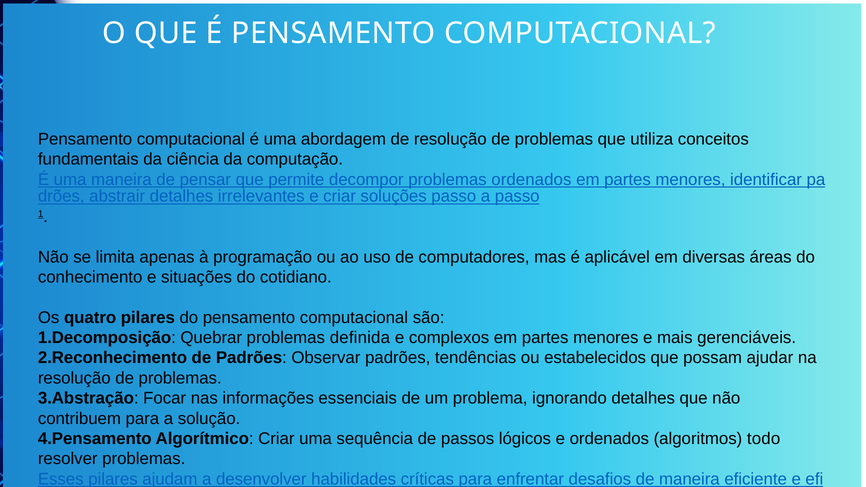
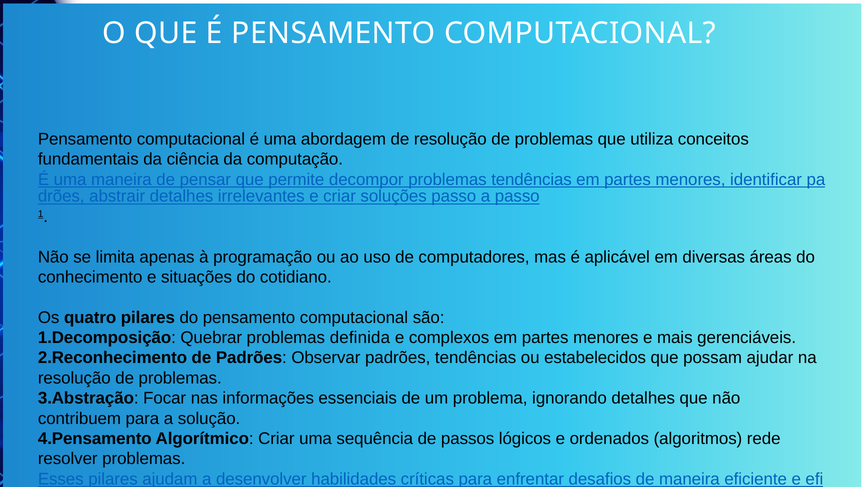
problemas ordenados: ordenados -> tendências (532, 180)
algoritmos todo: todo -> rede (764, 439)
